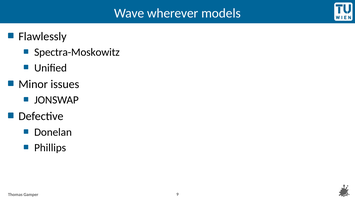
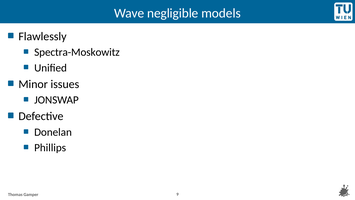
wherever: wherever -> negligible (173, 13)
